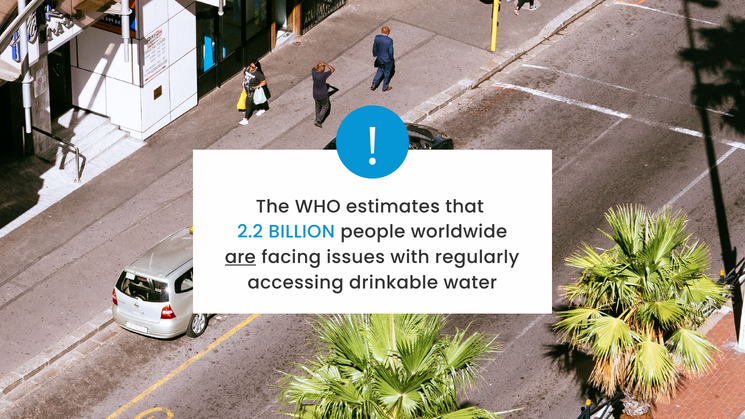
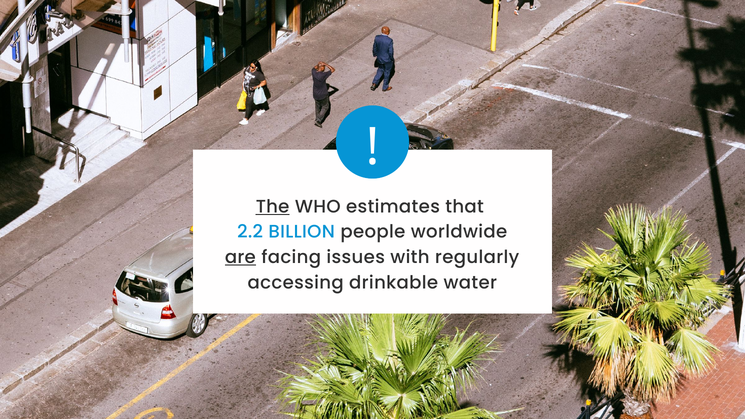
The underline: none -> present (273, 207)
